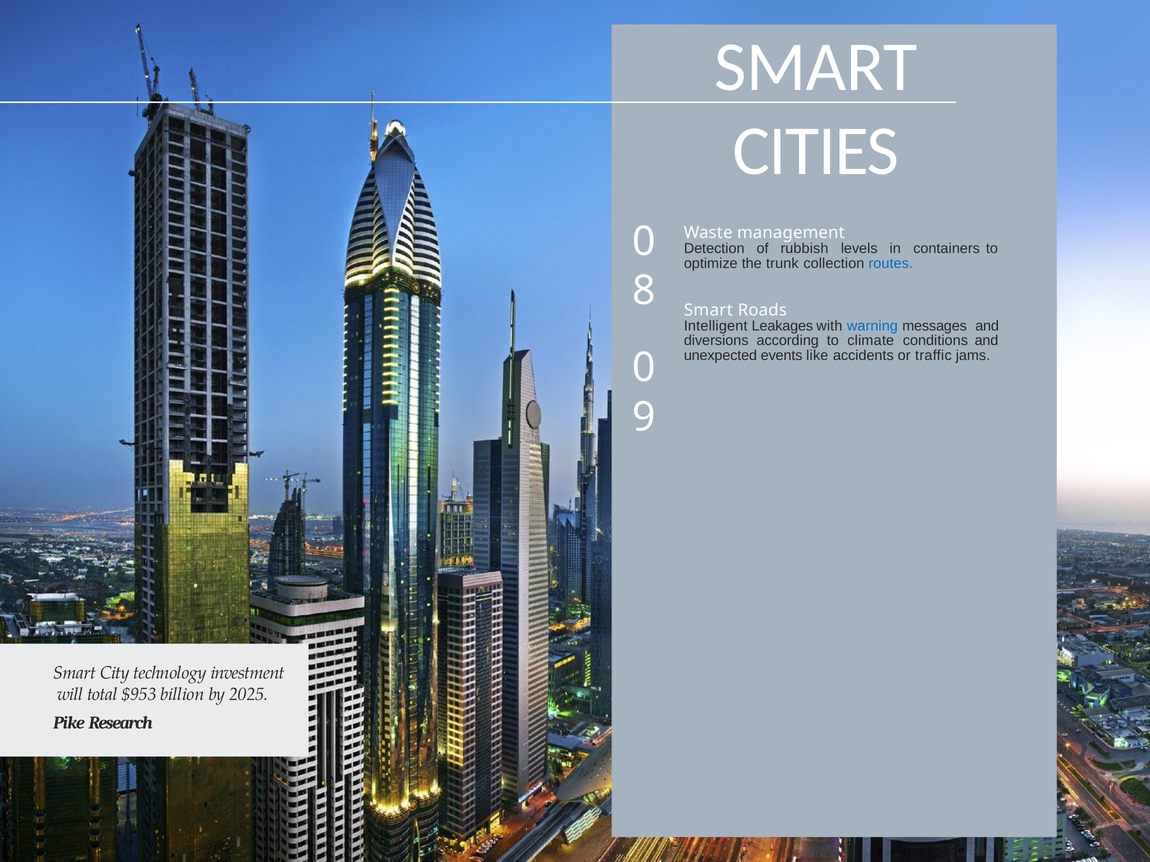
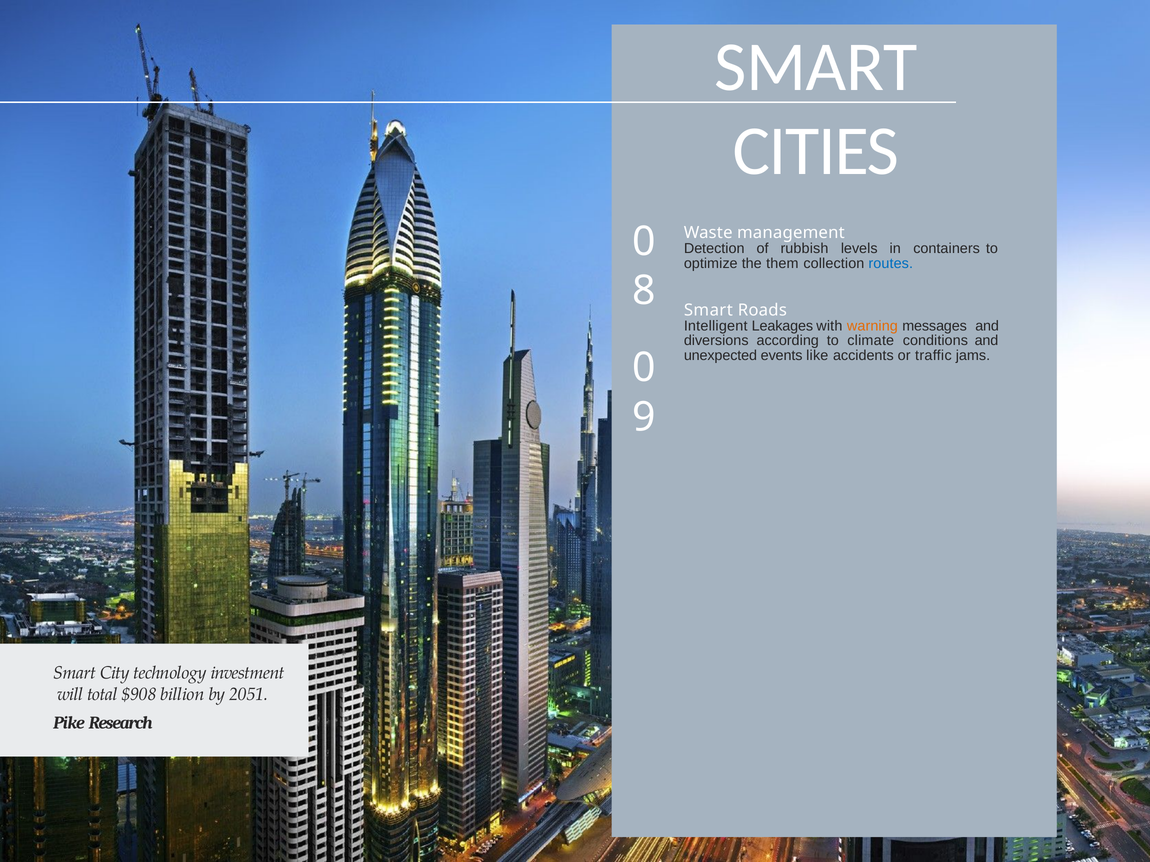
trunk: trunk -> them (782, 264)
warning colour: blue -> orange (872, 326)
$953: $953 -> $908 (139, 695)
2025: 2025 -> 2051 (249, 695)
